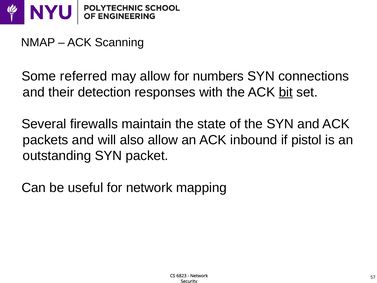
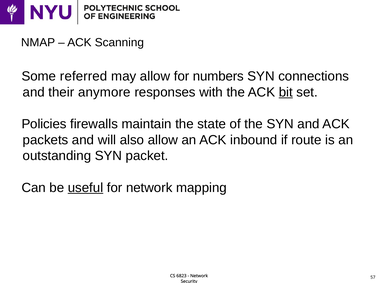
detection: detection -> anymore (104, 92)
Several: Several -> Policies (44, 124)
pistol: pistol -> route (306, 140)
useful underline: none -> present (86, 188)
